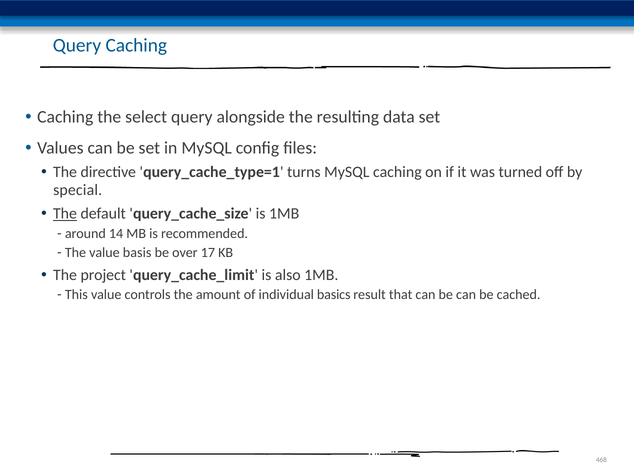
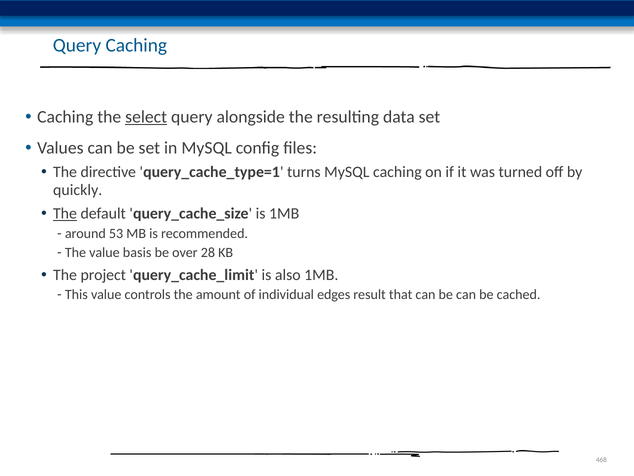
select underline: none -> present (146, 117)
special: special -> quickly (78, 190)
14: 14 -> 53 (116, 233)
17: 17 -> 28 (208, 252)
basics: basics -> edges (334, 294)
